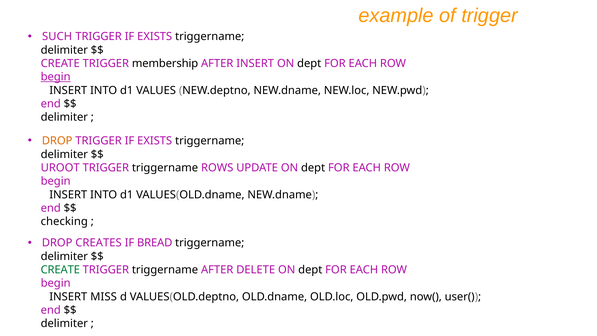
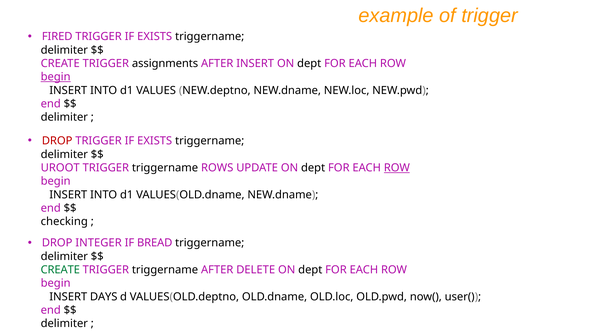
SUCH: SUCH -> FIRED (57, 37)
membership: membership -> assignments (165, 63)
DROP colour: orange -> red (57, 141)
ROW underline: none -> present (397, 168)
CREATES: CREATES -> INTEGER (99, 243)
MISS: MISS -> DAYS (104, 297)
